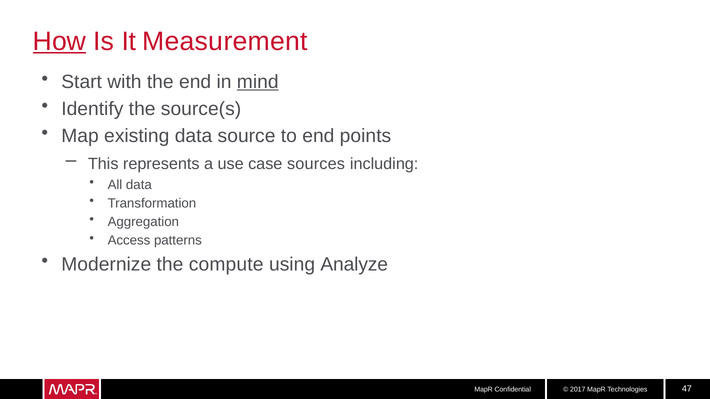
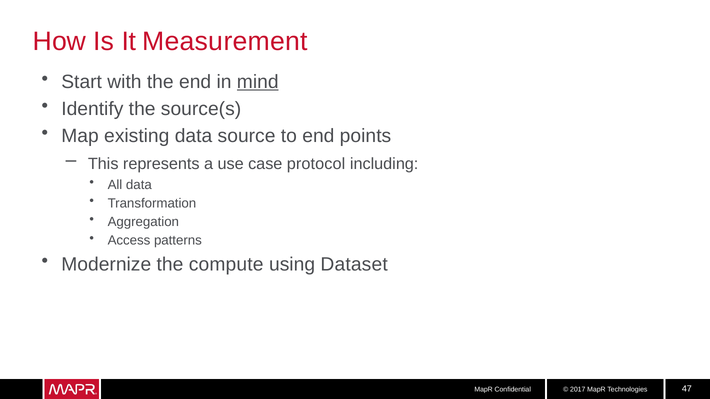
How underline: present -> none (60, 41)
sources: sources -> protocol (316, 164)
Analyze: Analyze -> Dataset (354, 264)
